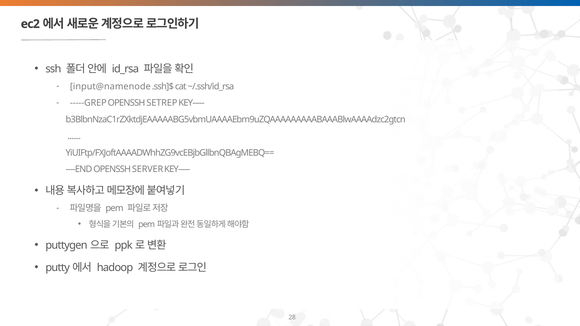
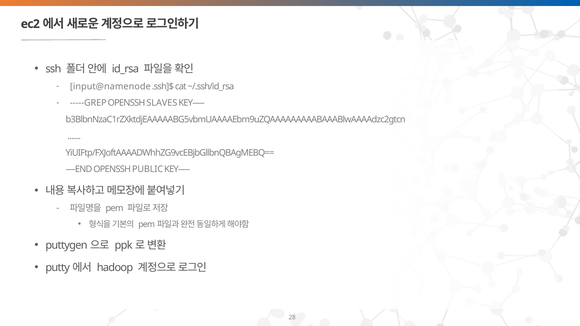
SETREP: SETREP -> SLAVES (162, 103)
SERVER: SERVER -> PUBLIC (148, 169)
